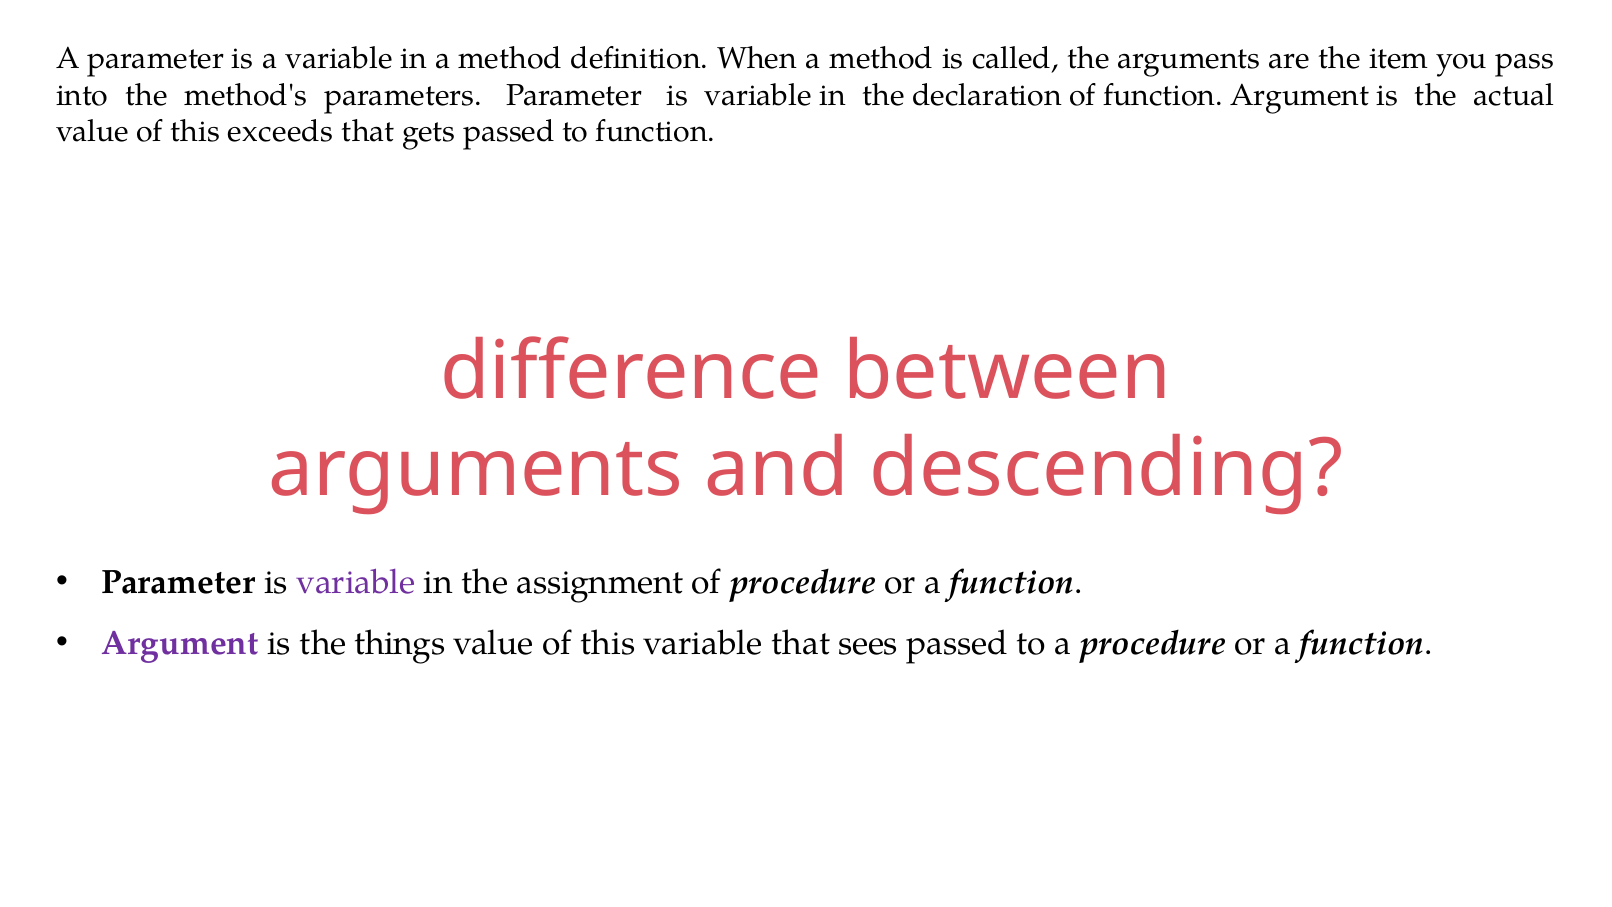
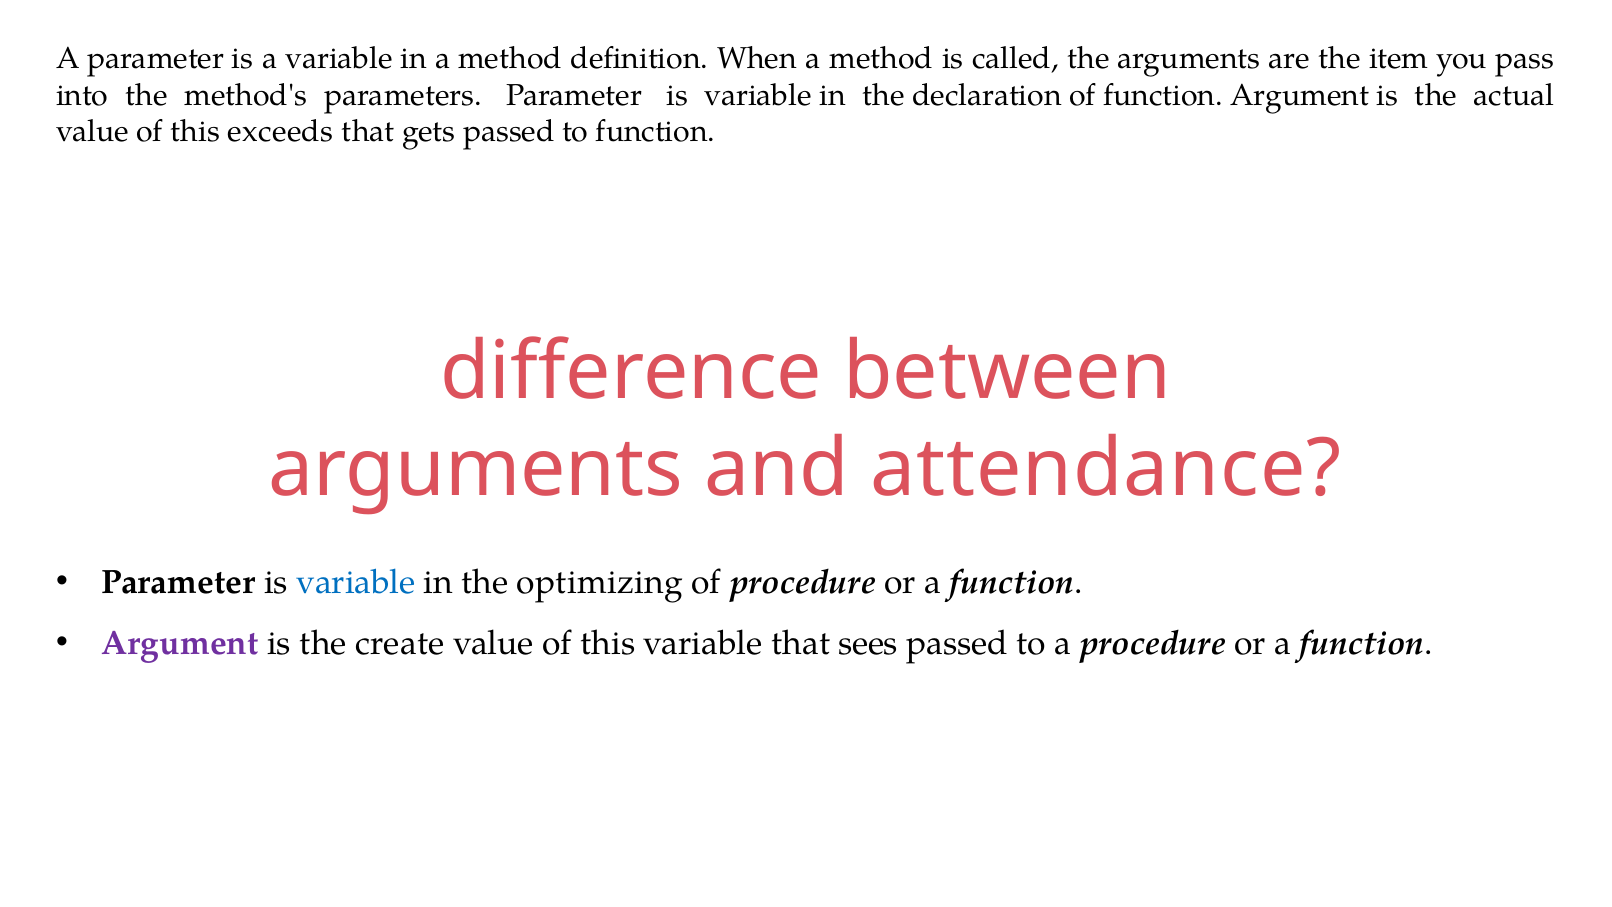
descending: descending -> attendance (1106, 469)
variable colour: purple -> blue (356, 583)
assignment: assignment -> optimizing (600, 583)
things: things -> create (400, 643)
